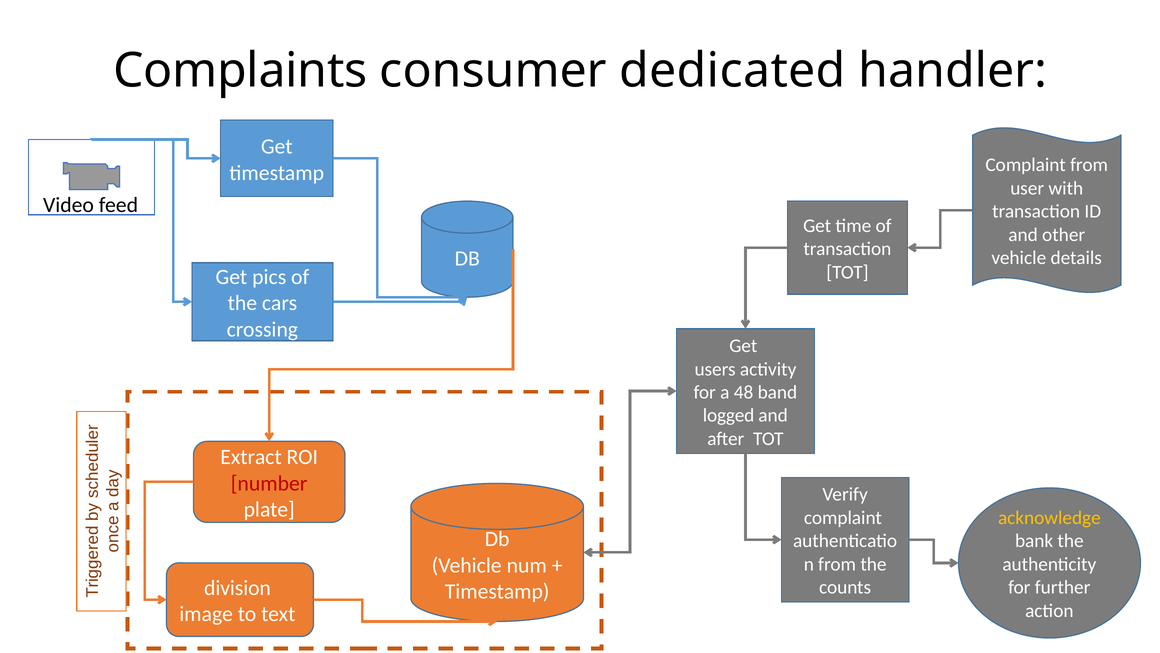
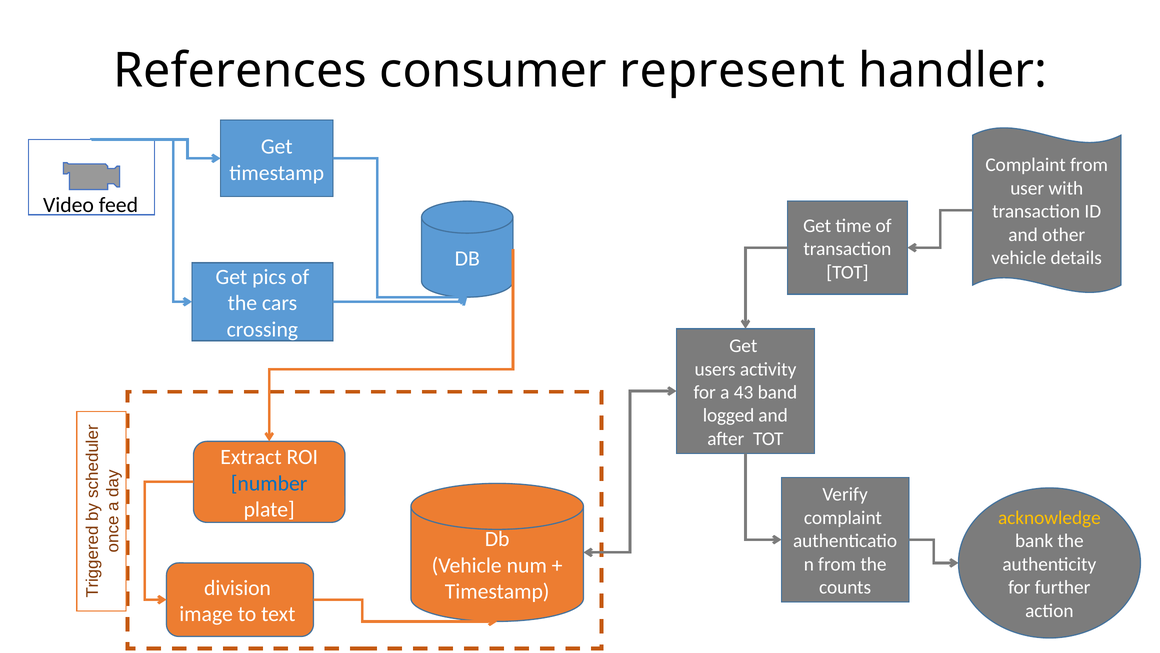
Complaints: Complaints -> References (240, 71)
dedicated: dedicated -> represent (732, 71)
48: 48 -> 43 (744, 392)
number colour: red -> blue (269, 483)
